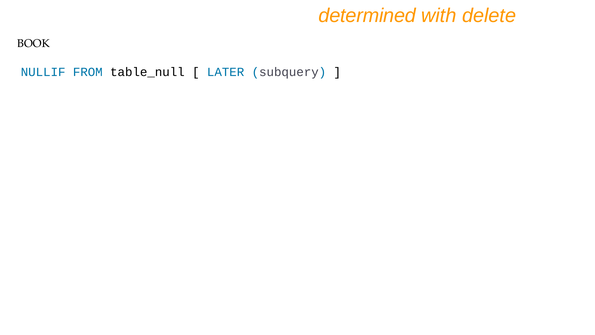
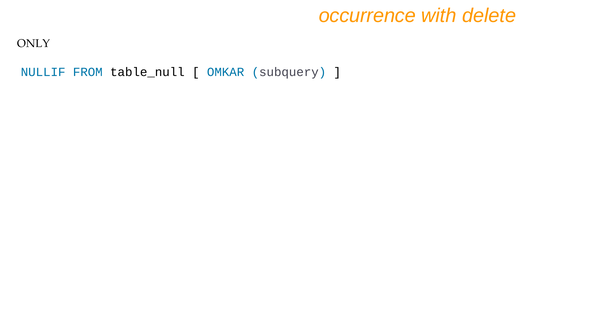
determined: determined -> occurrence (367, 15)
BOOK: BOOK -> ONLY (34, 43)
LATER: LATER -> OMKAR (226, 72)
